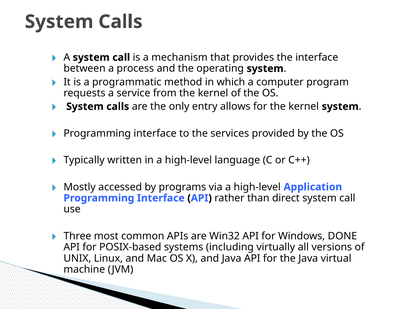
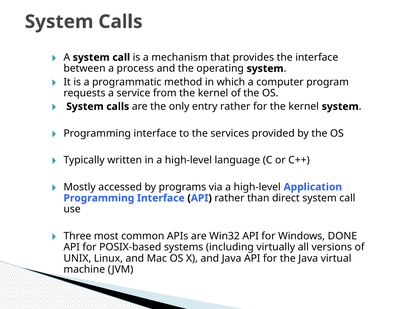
entry allows: allows -> rather (235, 107)
